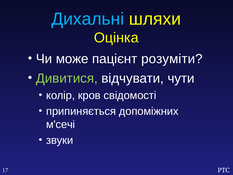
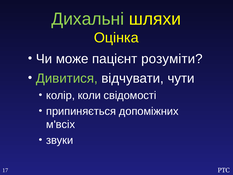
Дихальні colour: light blue -> light green (88, 19)
кров: кров -> коли (89, 95)
м'сечі: м'сечі -> м'всіх (61, 124)
